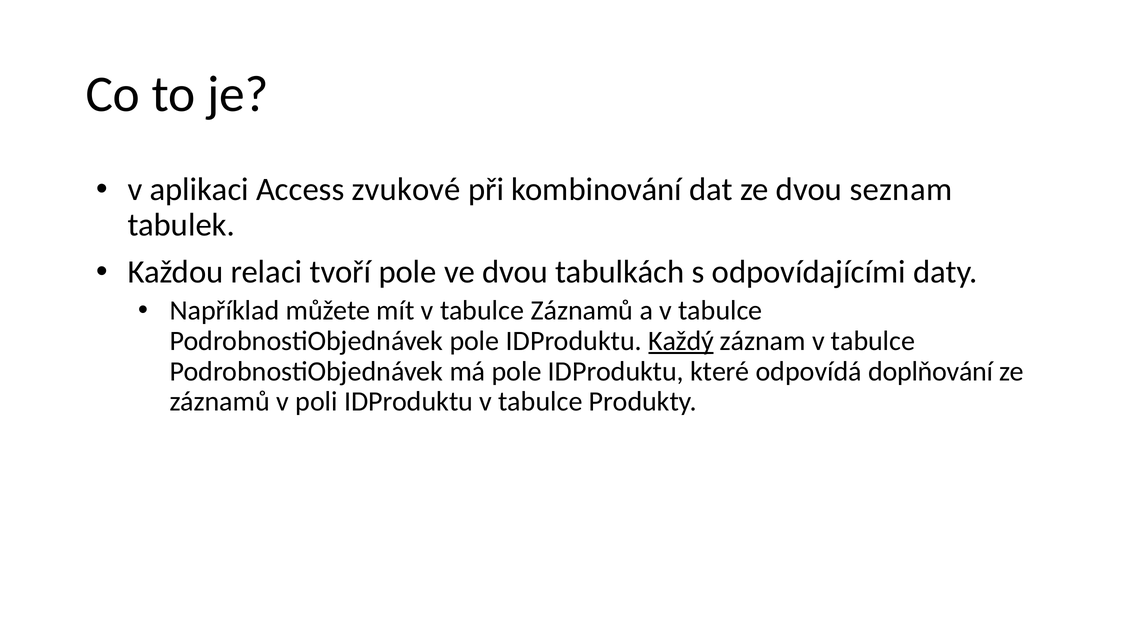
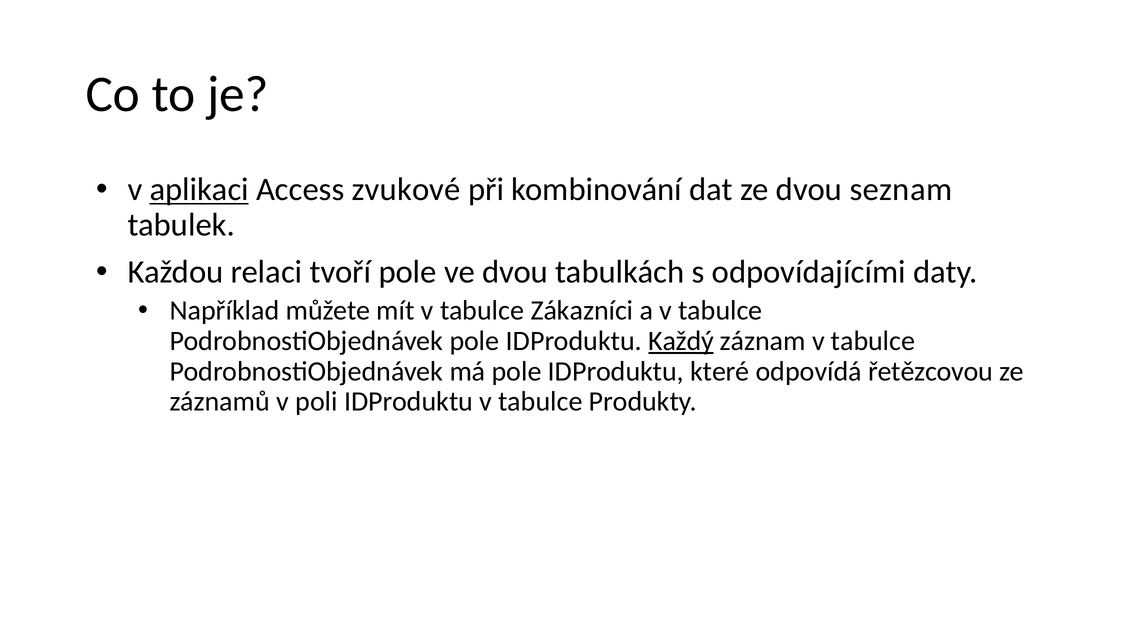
aplikaci underline: none -> present (199, 190)
tabulce Záznamů: Záznamů -> Zákazníci (582, 311)
doplňování: doplňování -> řetězcovou (931, 371)
